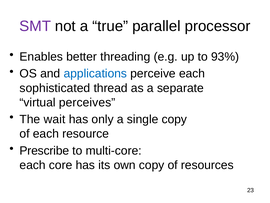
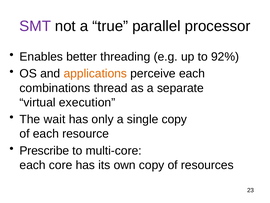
93%: 93% -> 92% (225, 57)
applications colour: blue -> orange (95, 73)
sophisticated: sophisticated -> combinations (55, 88)
perceives: perceives -> execution (87, 102)
